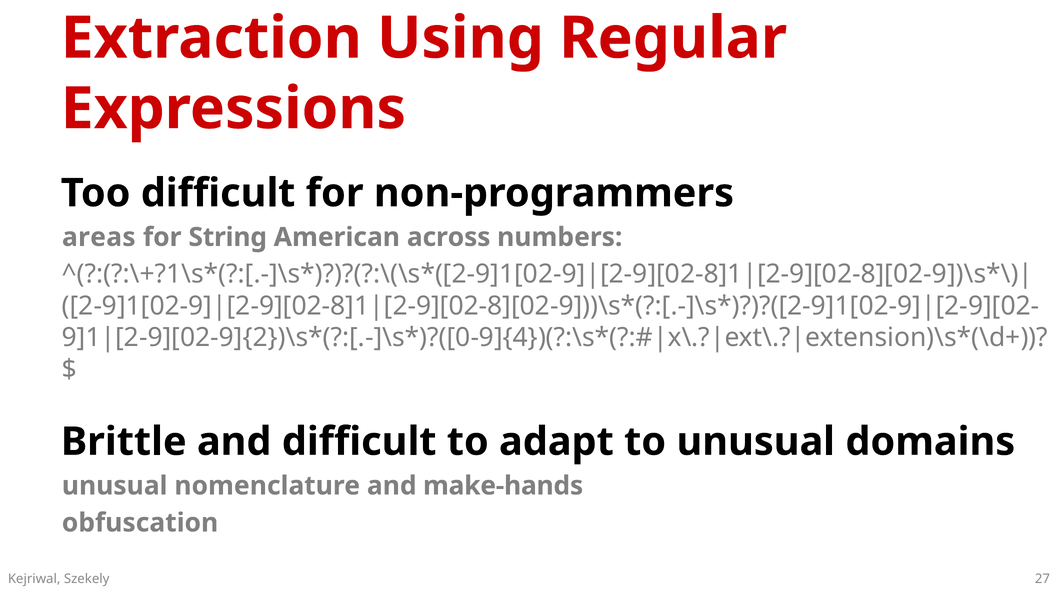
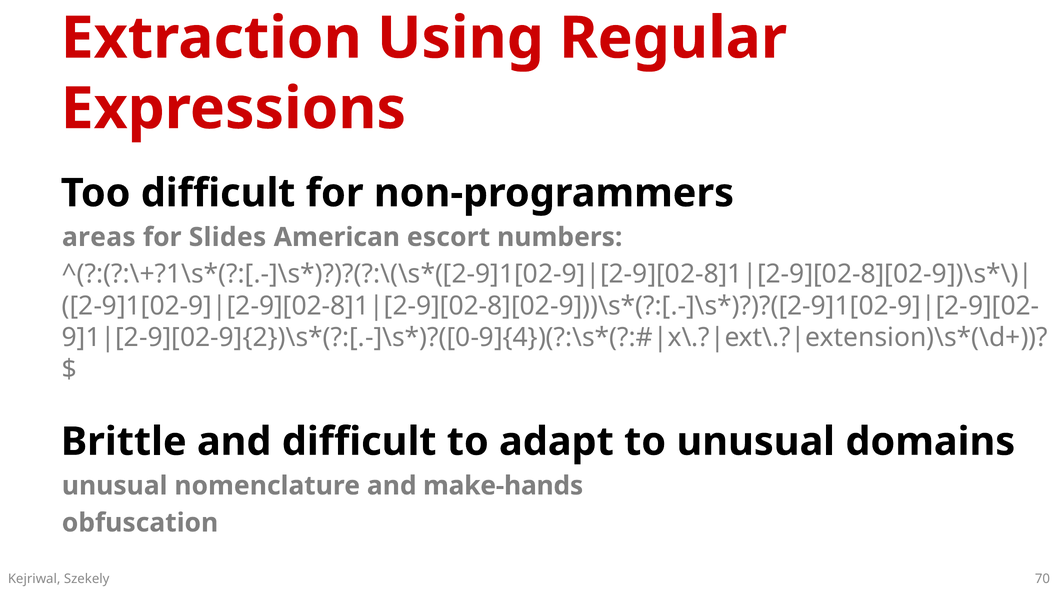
String: String -> Slides (227, 237)
across: across -> escort (449, 237)
27: 27 -> 70 (1042, 579)
